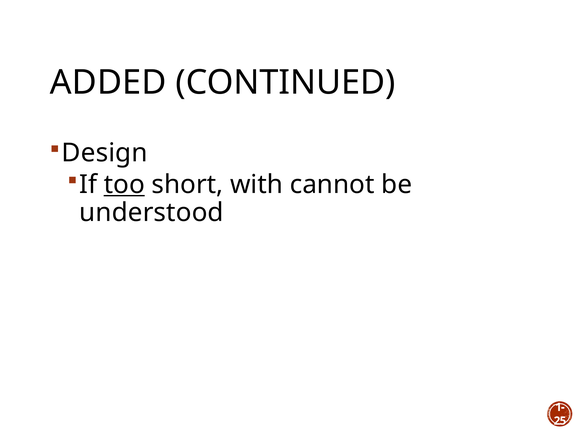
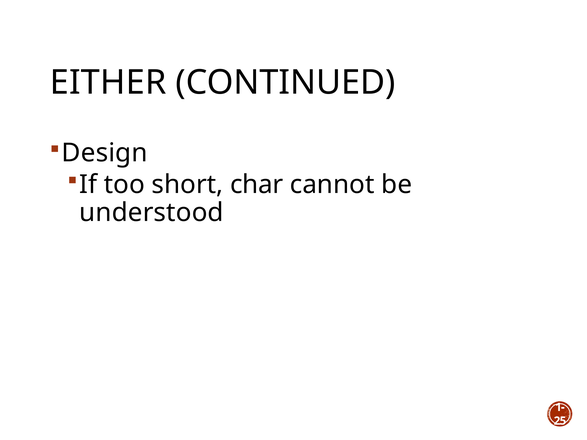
ADDED: ADDED -> EITHER (108, 83)
too underline: present -> none (124, 185)
with: with -> char (257, 185)
